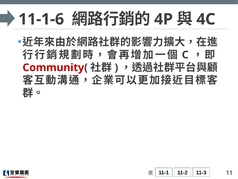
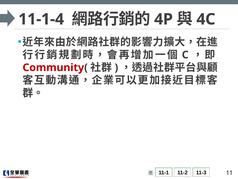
11-1-6: 11-1-6 -> 11-1-4 (41, 19)
